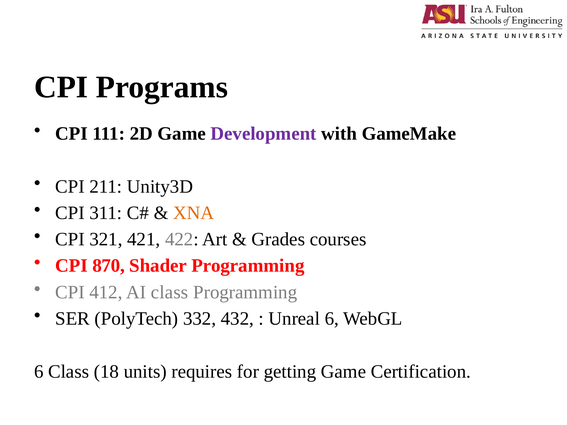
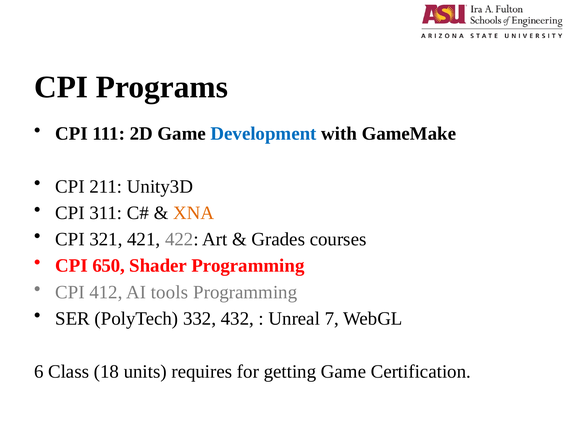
Development colour: purple -> blue (264, 134)
870: 870 -> 650 (109, 266)
AI class: class -> tools (170, 292)
Unreal 6: 6 -> 7 (332, 319)
